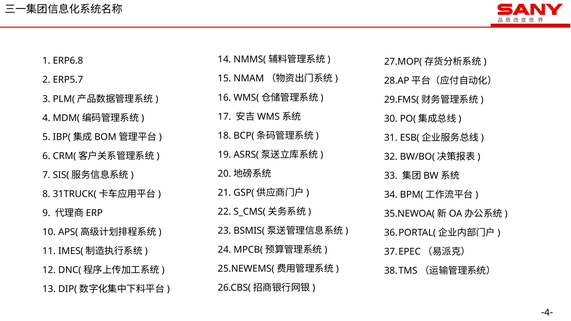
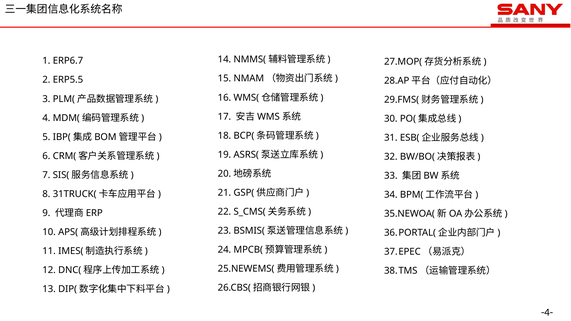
ERP6.8: ERP6.8 -> ERP6.7 (68, 61)
ERP5.7: ERP5.7 -> ERP5.5 (68, 80)
